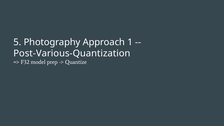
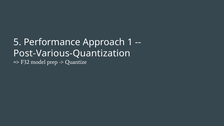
Photography: Photography -> Performance (52, 42)
